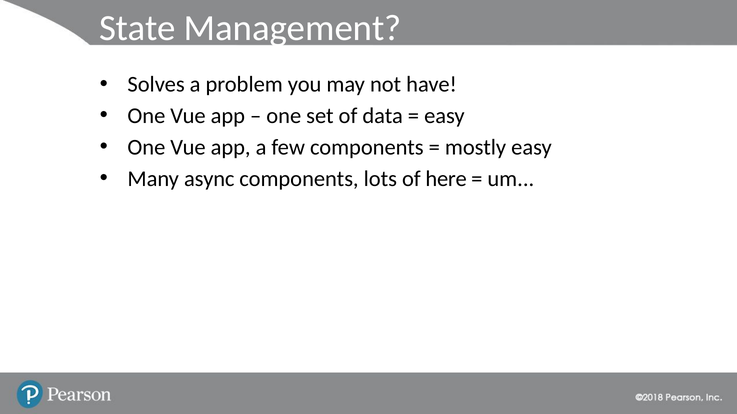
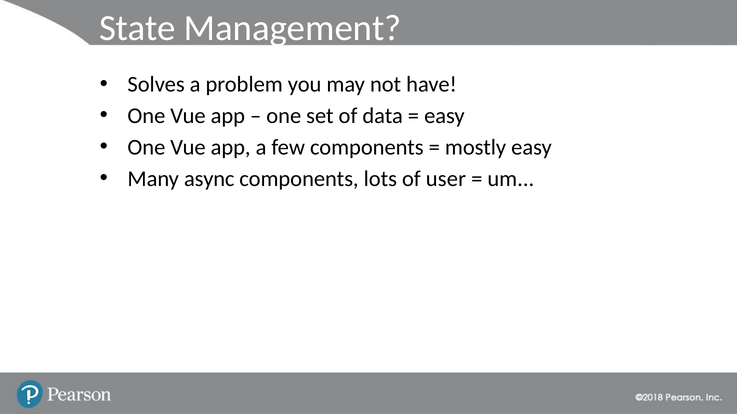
here: here -> user (446, 179)
